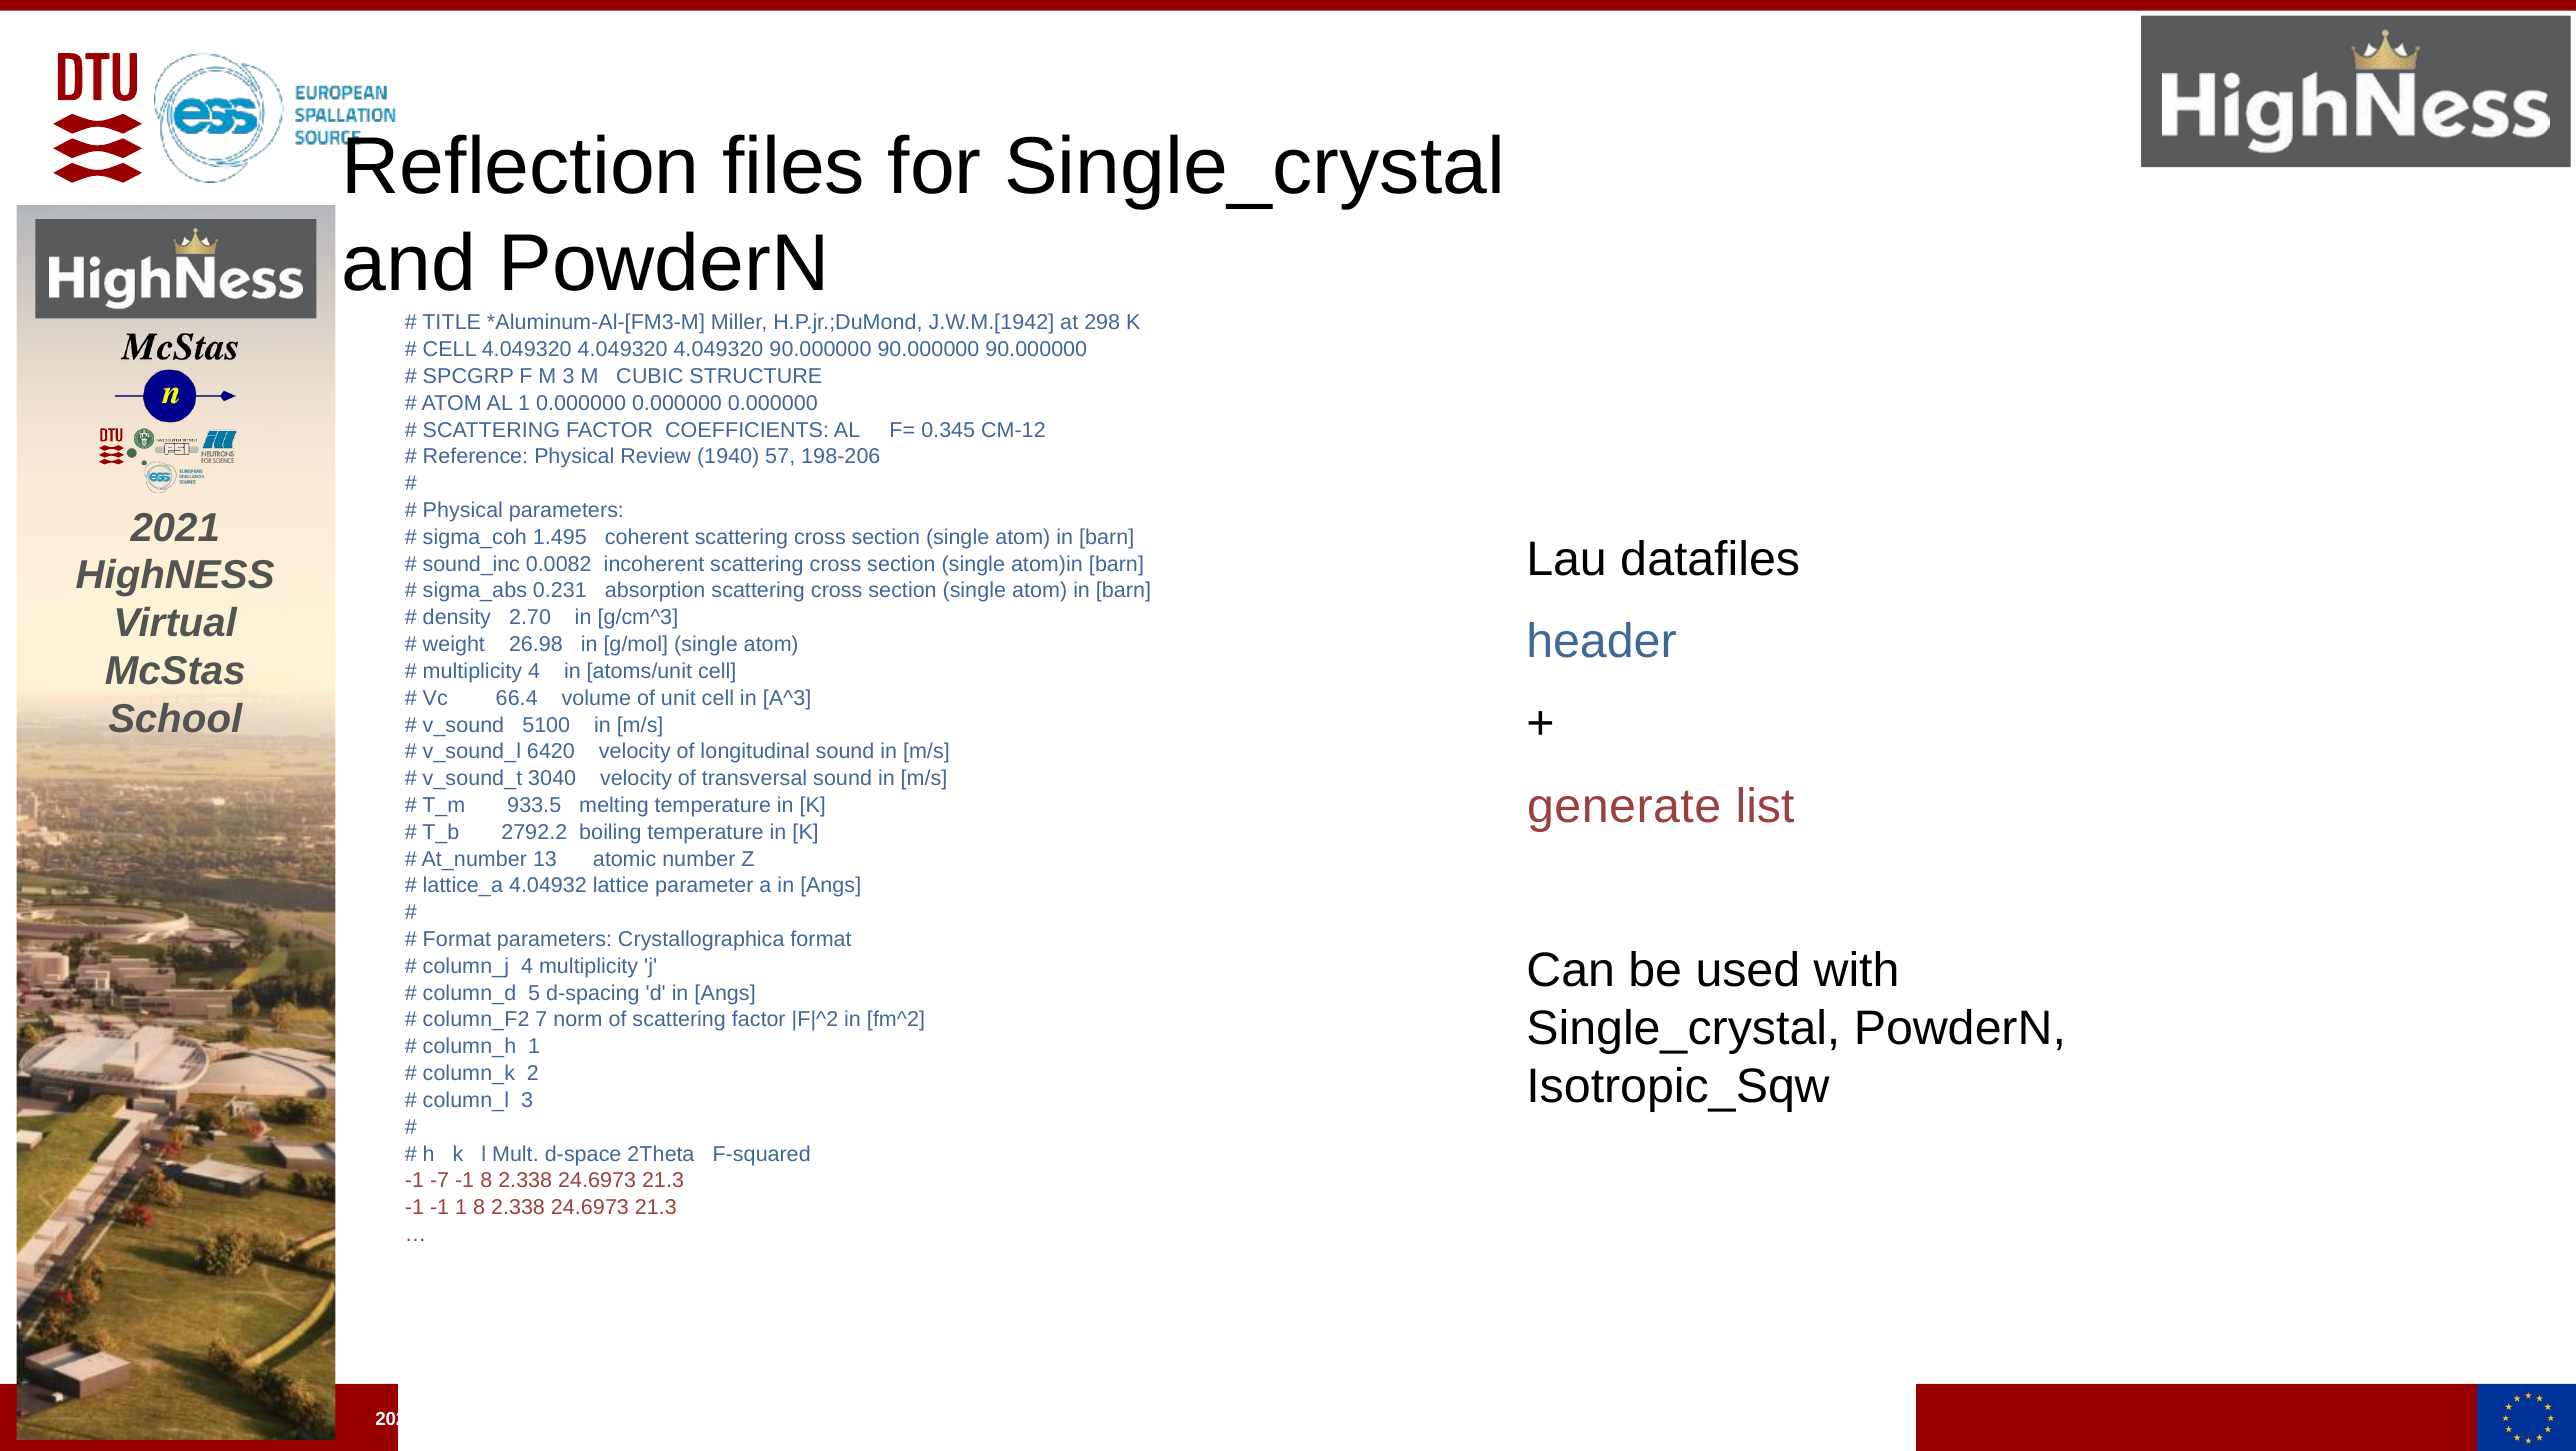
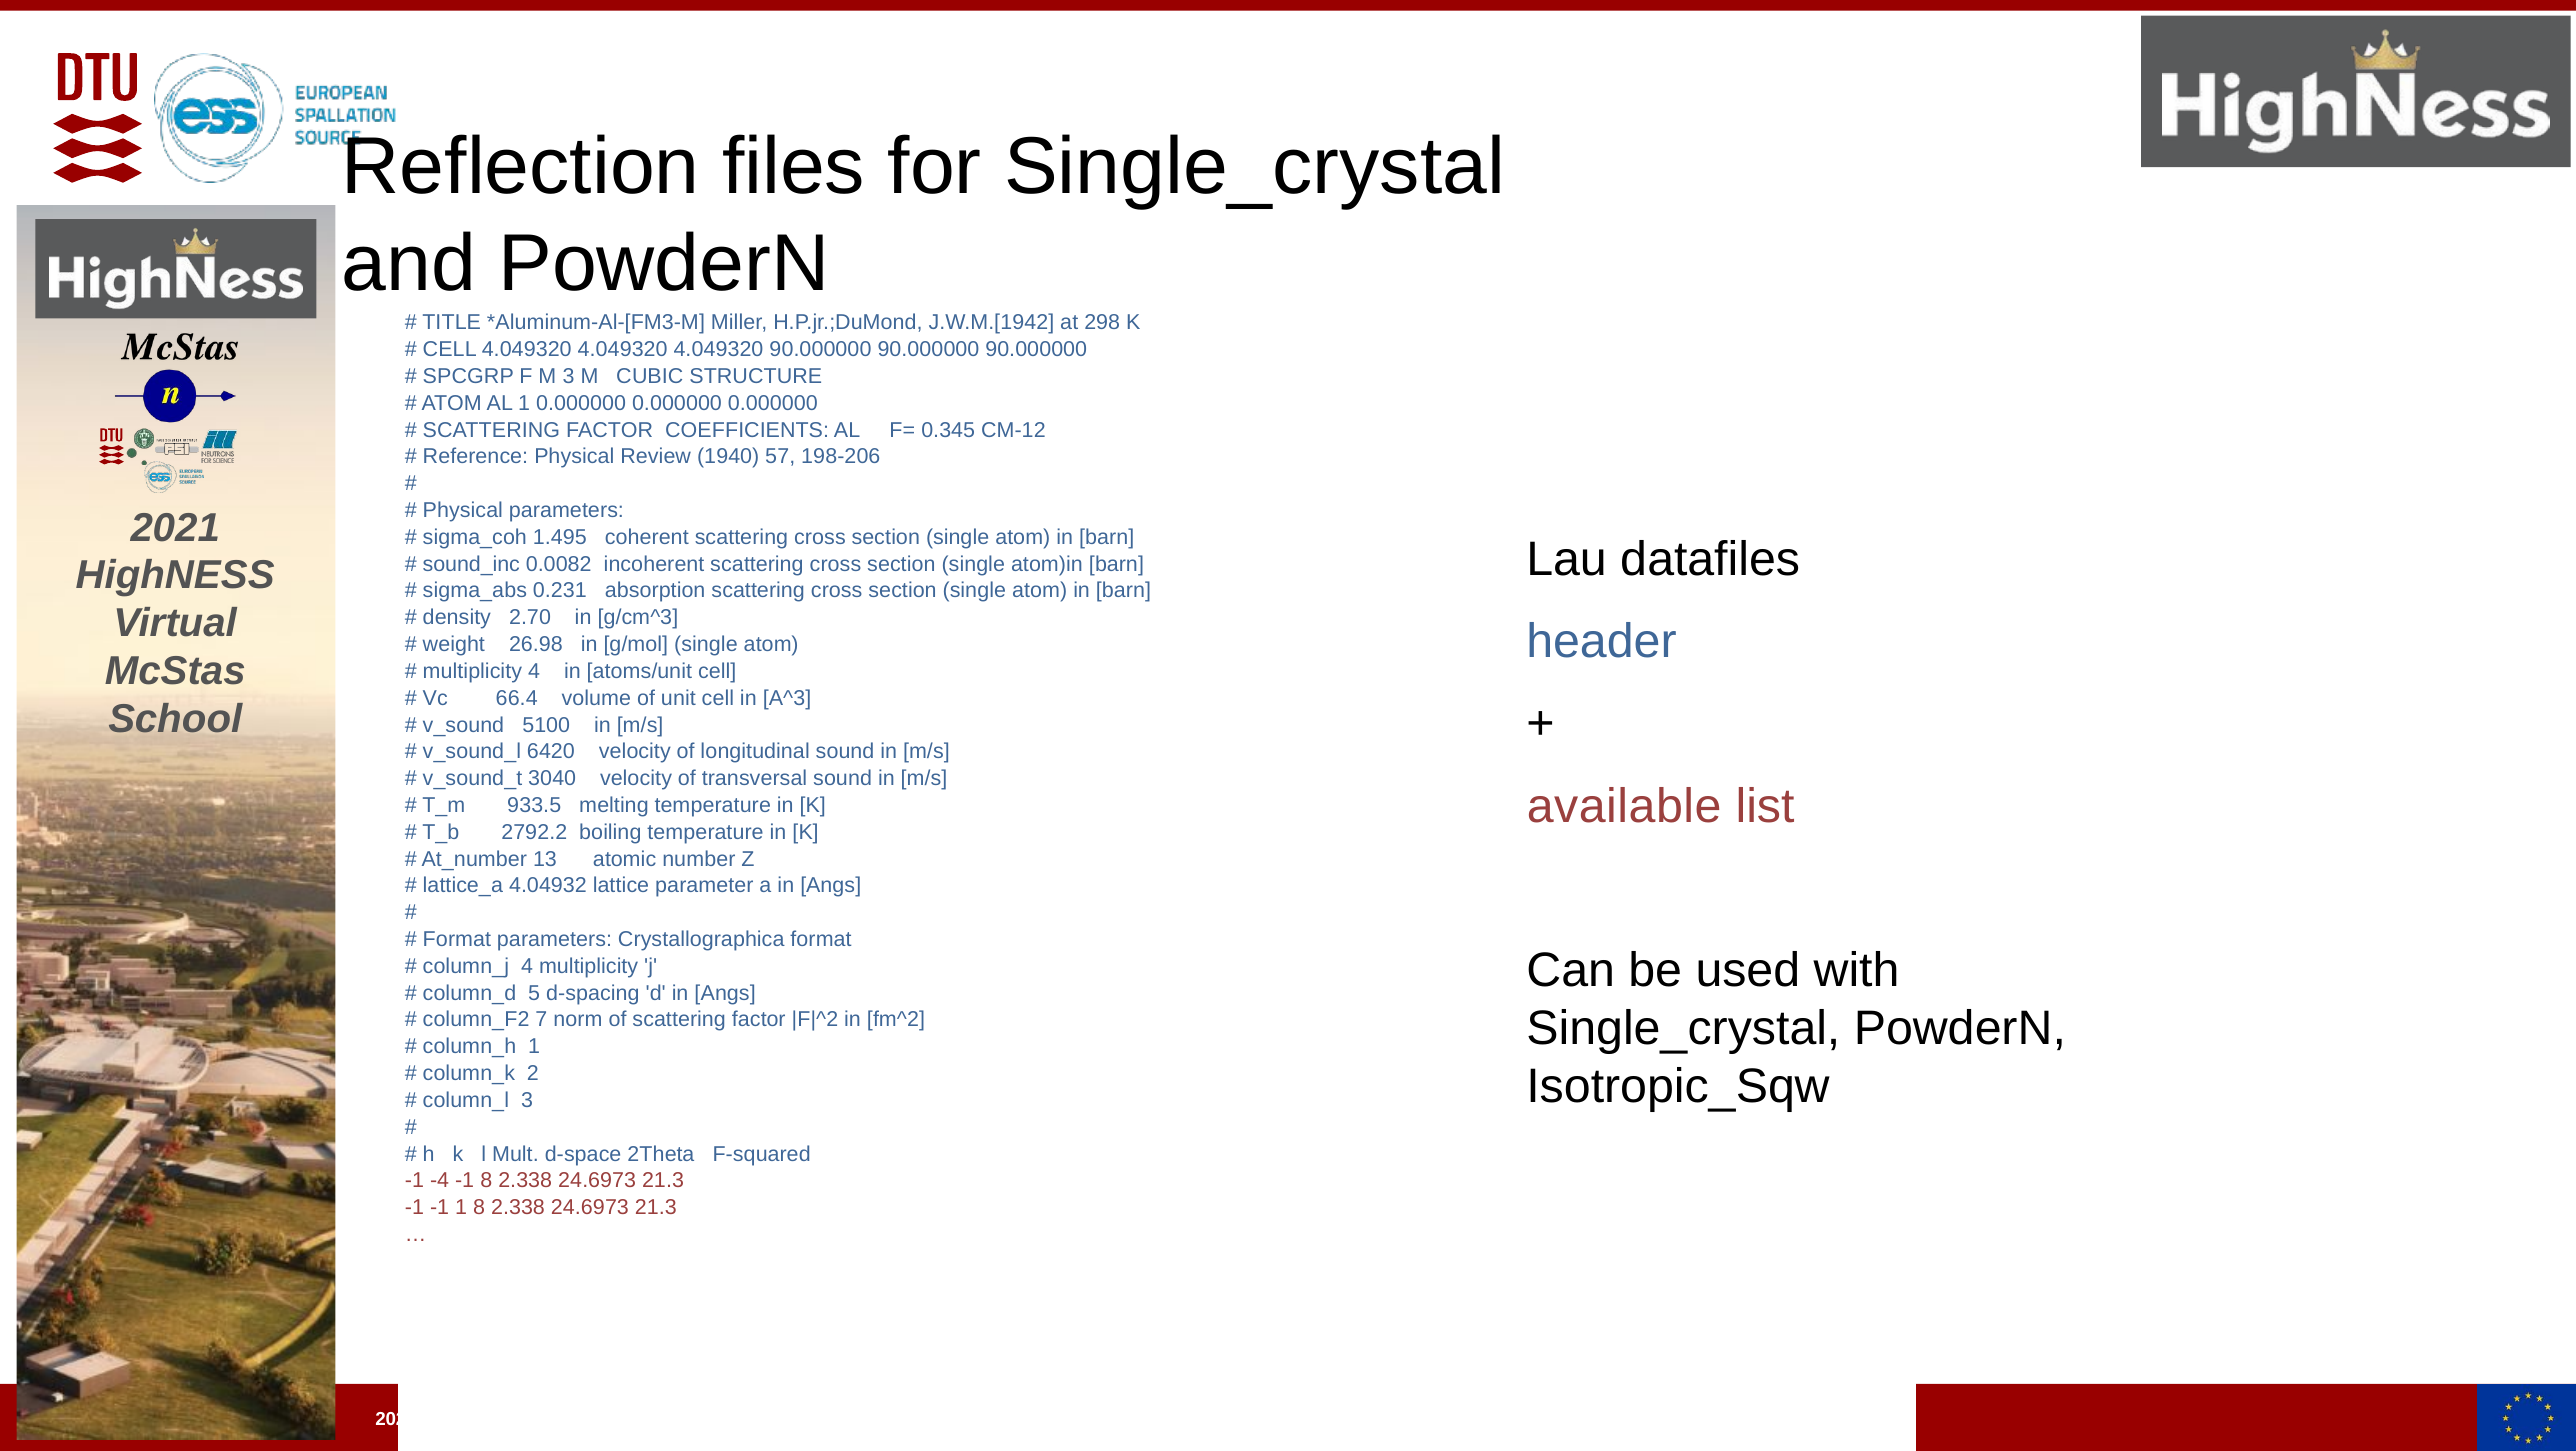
generate: generate -> available (1624, 806)
-7: -7 -> -4 (440, 1180)
